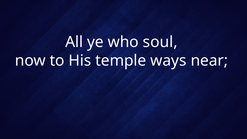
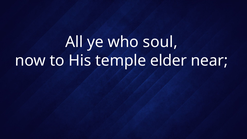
ways: ways -> elder (169, 60)
